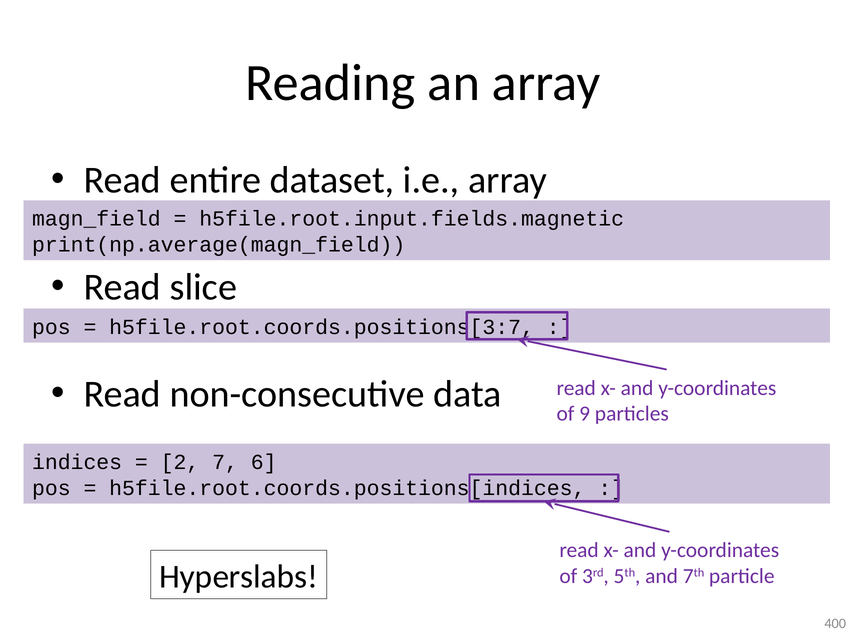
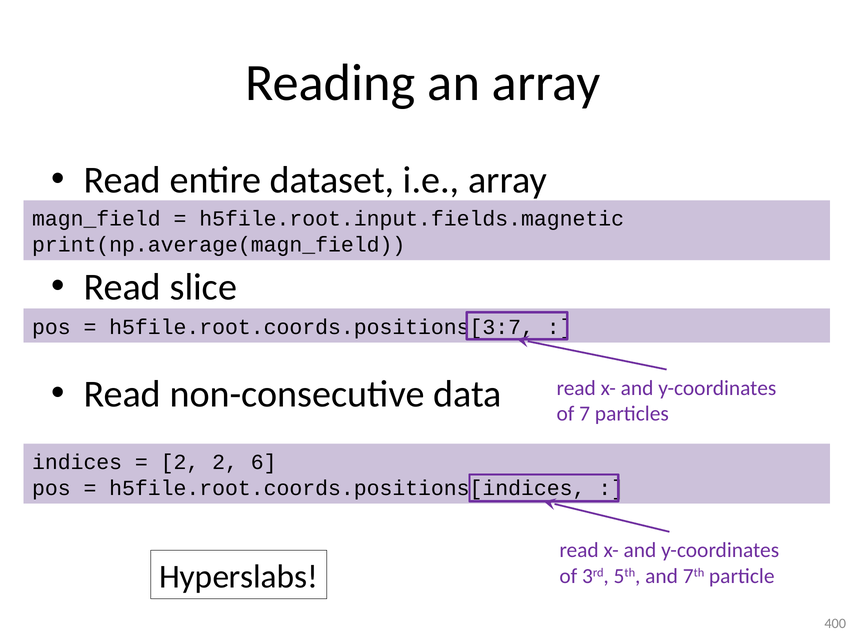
9: 9 -> 7 (585, 414)
2 7: 7 -> 2 (225, 462)
